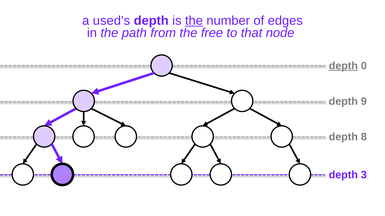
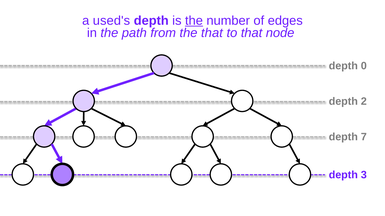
the free: free -> that (212, 33)
depth underline: present -> none (343, 66)
depth 9: 9 -> 2 (364, 102)
depth 8: 8 -> 7 (364, 137)
